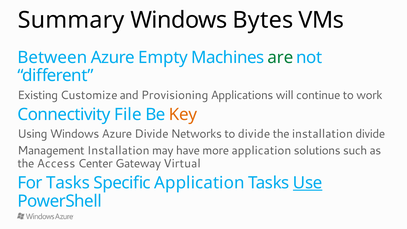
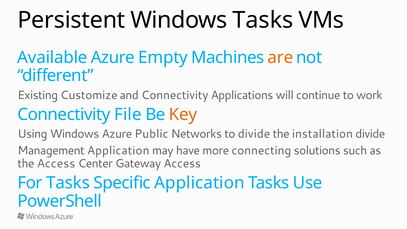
Summary: Summary -> Persistent (71, 20)
Windows Bytes: Bytes -> Tasks (263, 20)
Between: Between -> Available (52, 57)
are colour: green -> orange (280, 57)
and Provisioning: Provisioning -> Connectivity (175, 95)
Azure Divide: Divide -> Public (151, 134)
Management Installation: Installation -> Application (118, 151)
more application: application -> connecting (261, 151)
Gateway Virtual: Virtual -> Access (182, 163)
Use underline: present -> none (308, 183)
